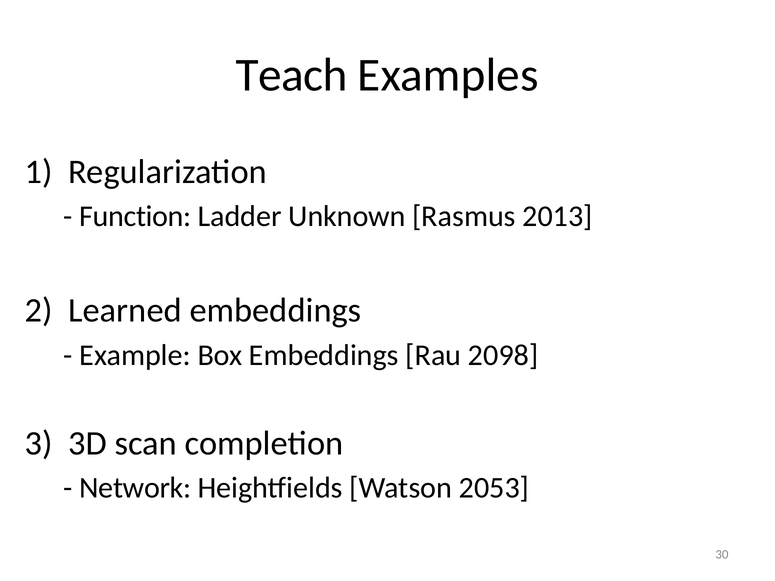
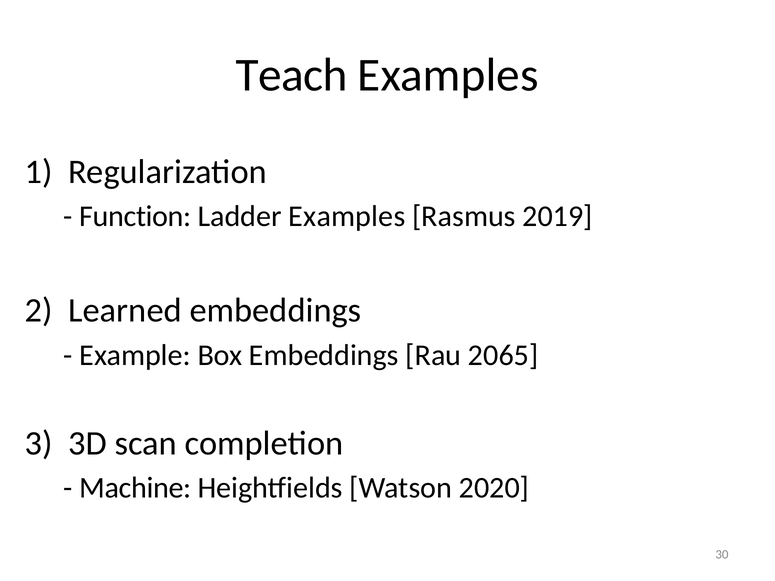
Ladder Unknown: Unknown -> Examples (347, 217)
2013: 2013 -> 2019 (558, 217)
2098: 2098 -> 2065 (503, 355)
Network: Network -> Machine (135, 488)
2053: 2053 -> 2020 (494, 488)
